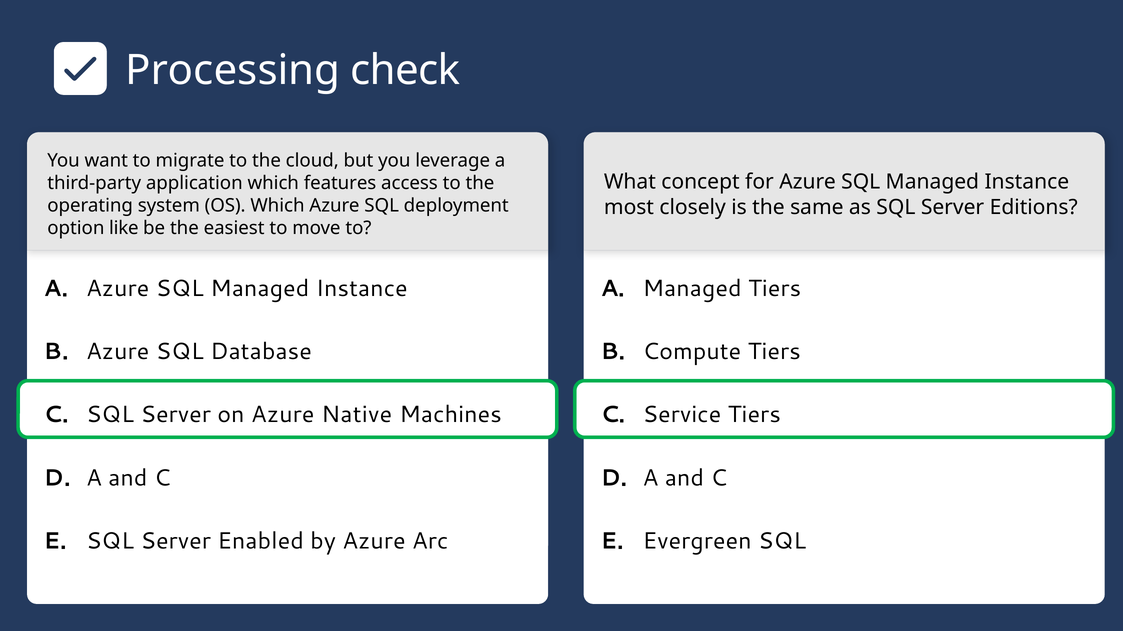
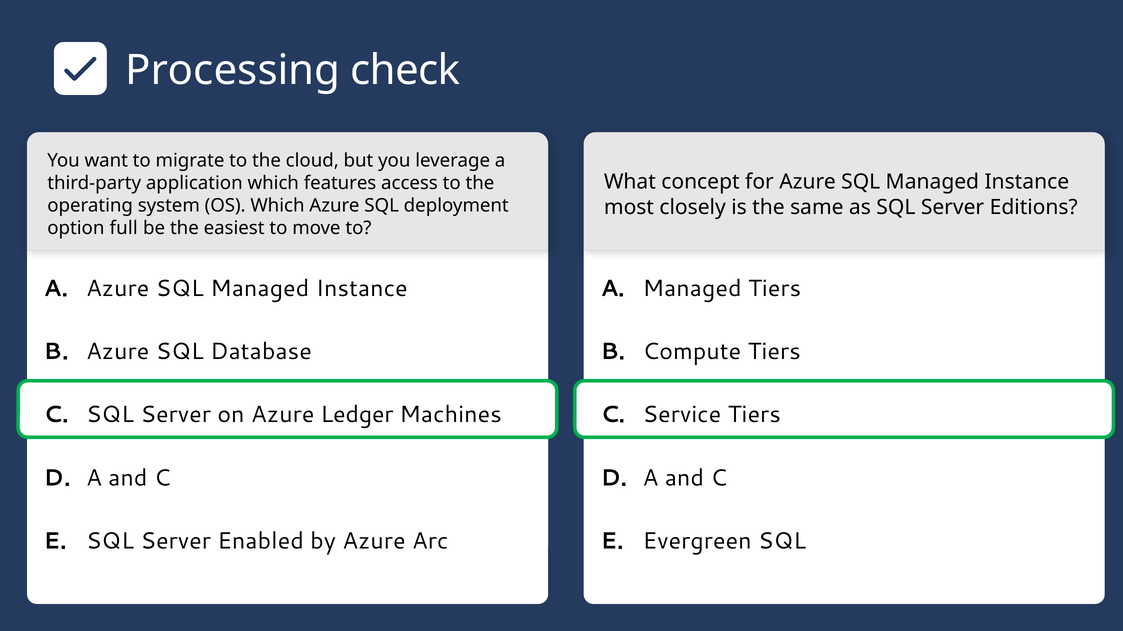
like: like -> full (124, 228)
Native: Native -> Ledger (357, 415)
